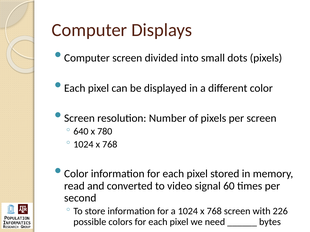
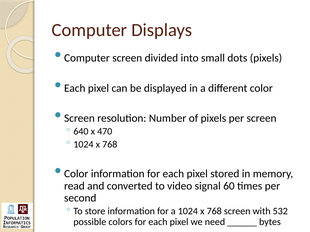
780: 780 -> 470 (105, 132)
226: 226 -> 532 (280, 212)
